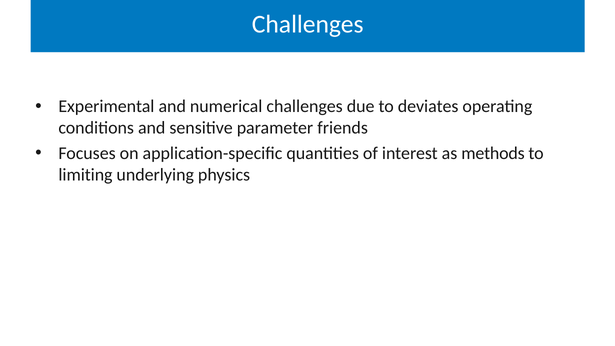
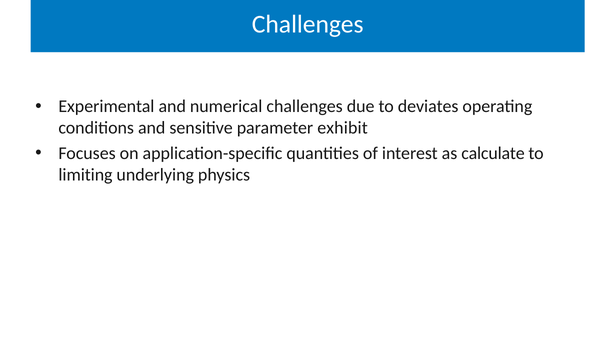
friends: friends -> exhibit (343, 128)
methods: methods -> calculate (493, 153)
